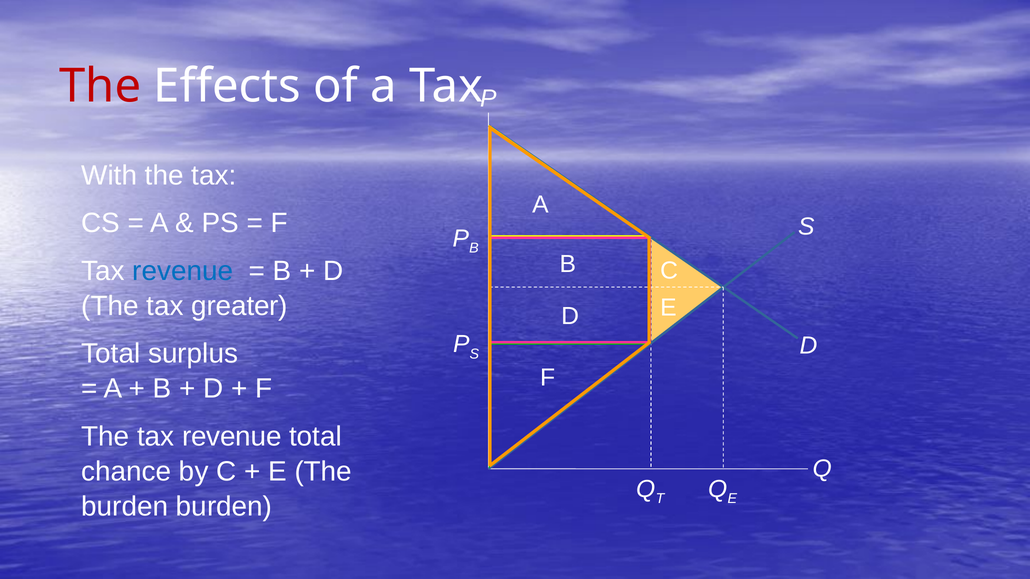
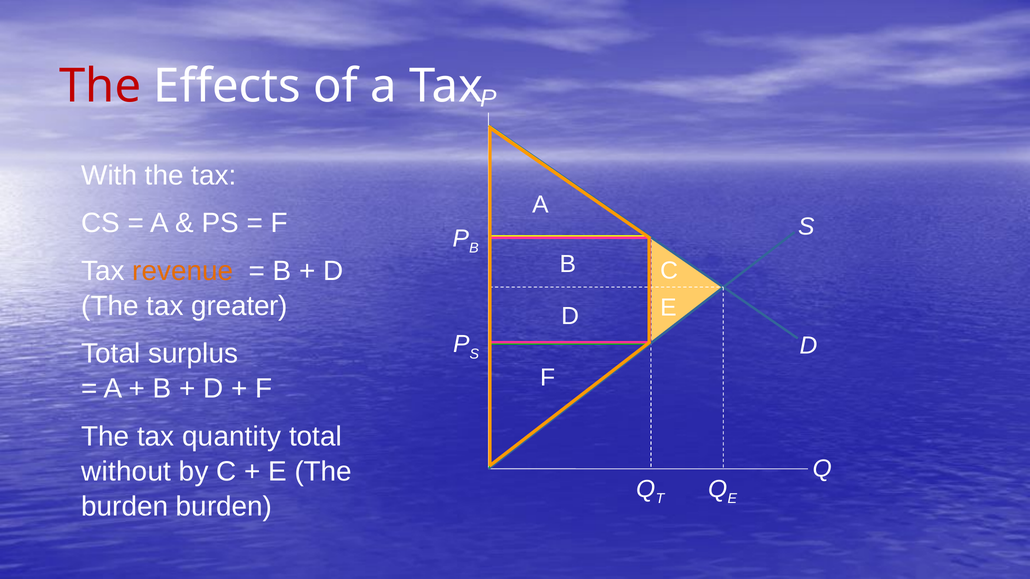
revenue colour: blue -> orange (183, 271)
The tax revenue: revenue -> quantity (232, 437)
chance: chance -> without (126, 472)
